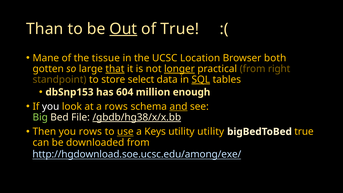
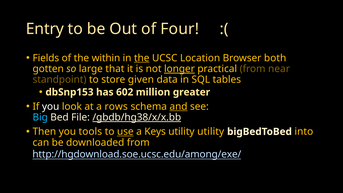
Than: Than -> Entry (45, 29)
Out underline: present -> none (123, 29)
of True: True -> Four (180, 29)
Mane: Mane -> Fields (46, 58)
tissue: tissue -> within (106, 58)
the underline: none -> present (142, 58)
that underline: present -> none (115, 69)
right: right -> near (279, 69)
select: select -> given (141, 80)
SQL underline: present -> none (201, 80)
604: 604 -> 602 (125, 92)
enough: enough -> greater (191, 92)
Big colour: light green -> light blue (40, 117)
you rows: rows -> tools (90, 132)
bigBedToBed true: true -> into (304, 132)
